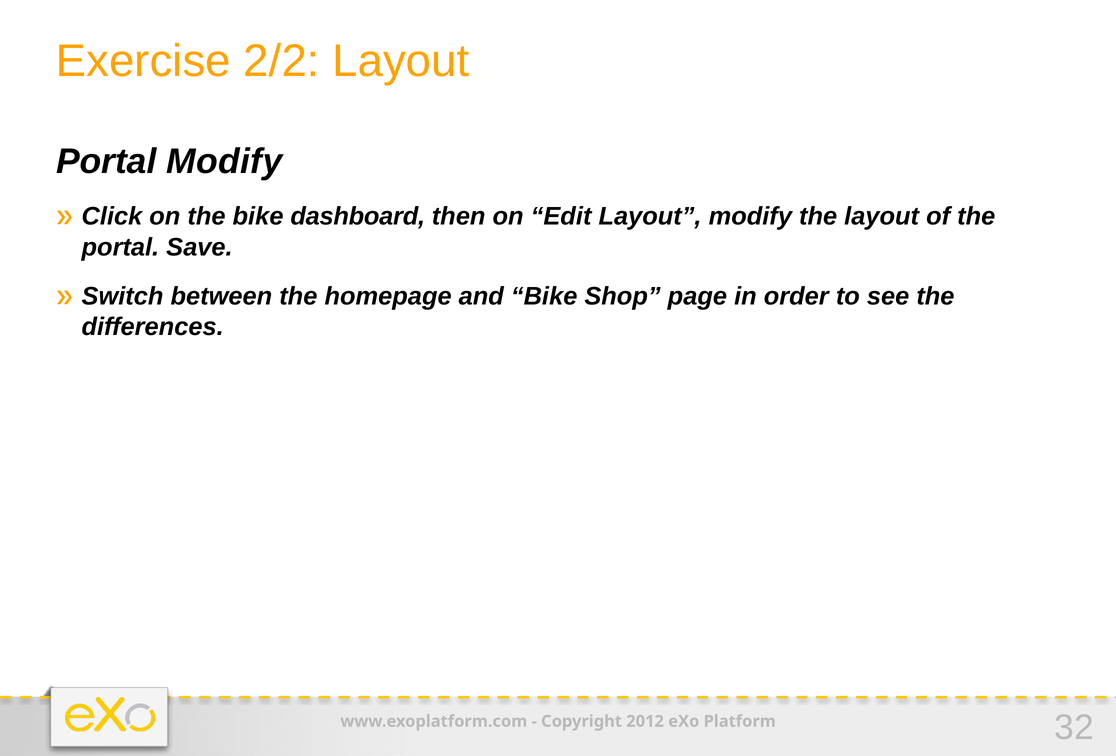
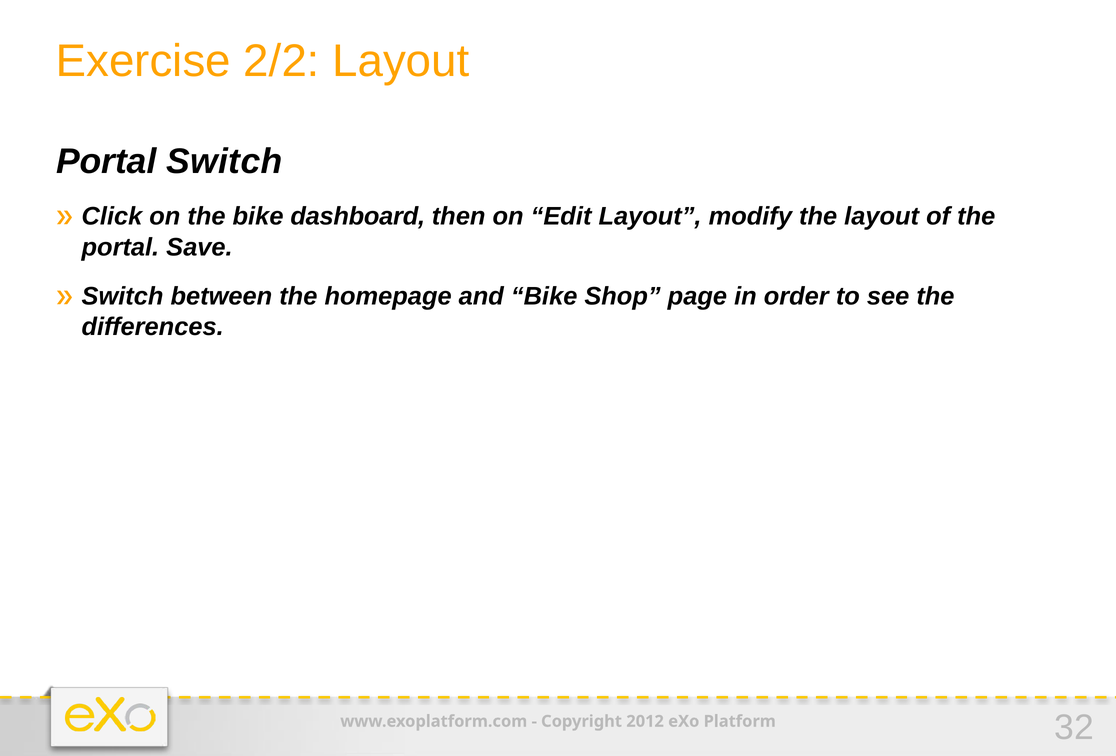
Portal Modify: Modify -> Switch (224, 161)
